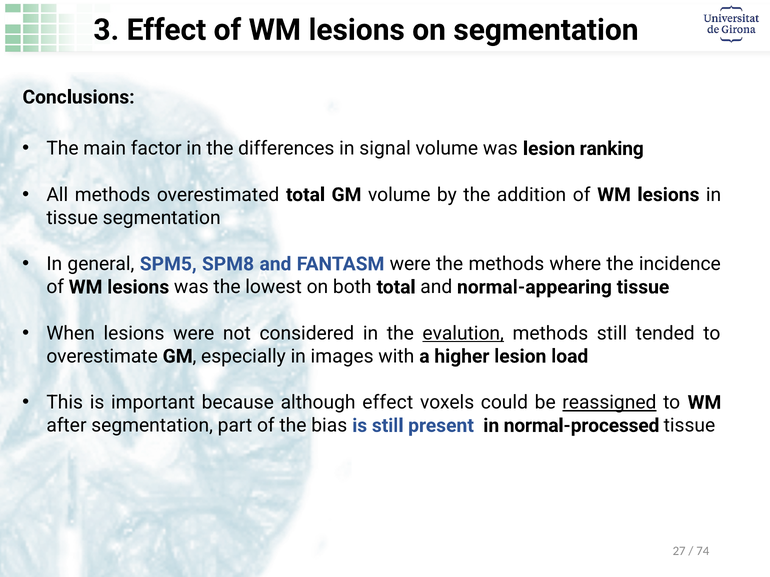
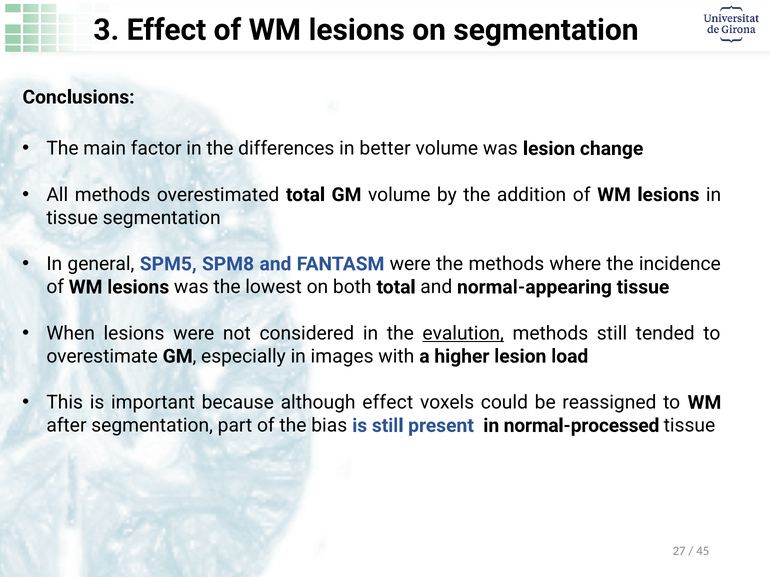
signal: signal -> better (385, 149)
ranking: ranking -> change (612, 149)
reassigned underline: present -> none (609, 403)
74: 74 -> 45 (703, 551)
